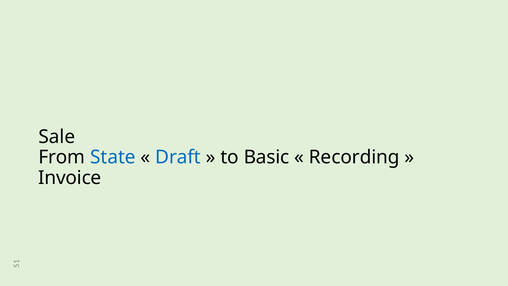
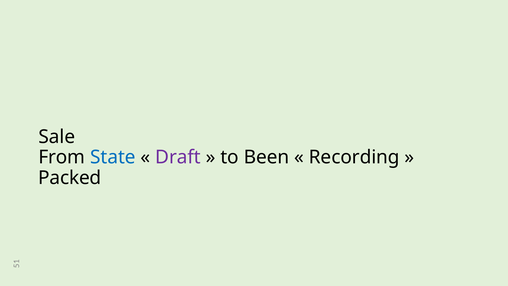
Draft colour: blue -> purple (178, 157)
Basic: Basic -> Been (266, 157)
Invoice: Invoice -> Packed (70, 178)
